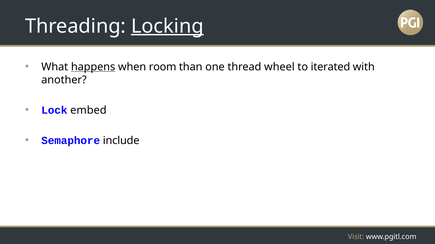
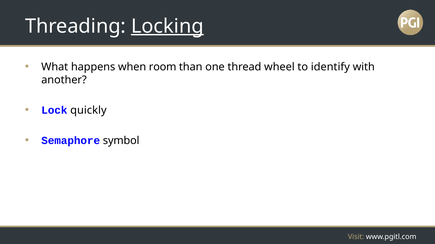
happens underline: present -> none (93, 67)
iterated: iterated -> identify (330, 67)
embed: embed -> quickly (88, 111)
include: include -> symbol (121, 141)
